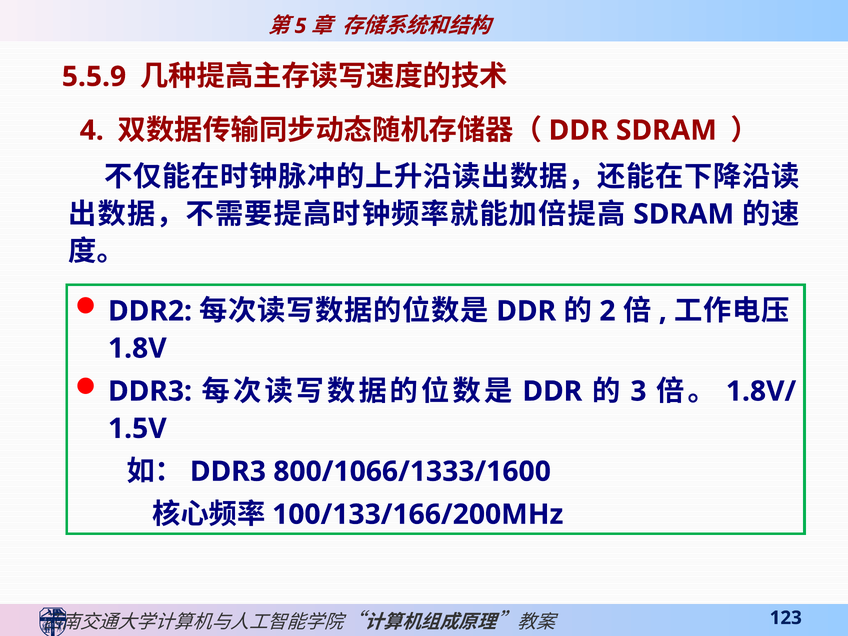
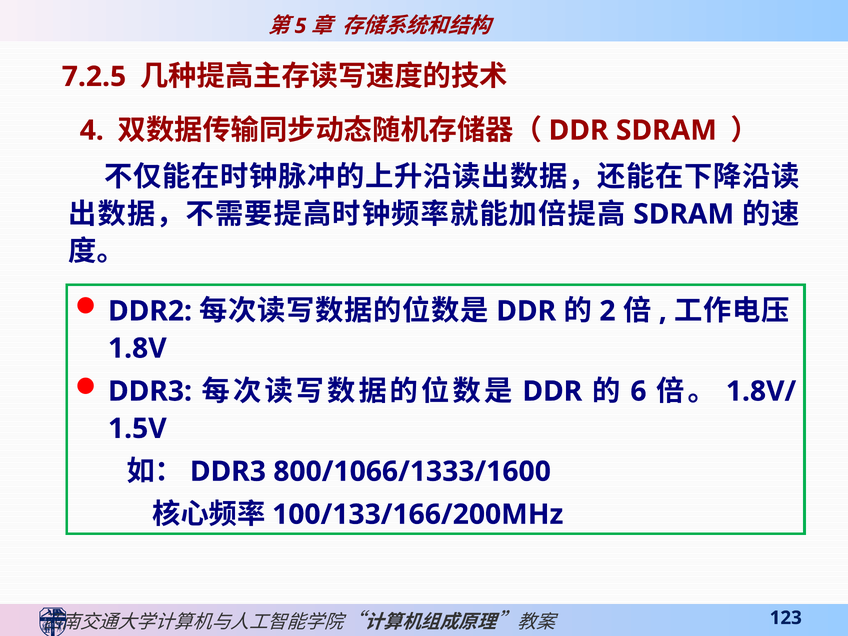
5.5.9: 5.5.9 -> 7.2.5 (94, 77)
3: 3 -> 6 (638, 391)
